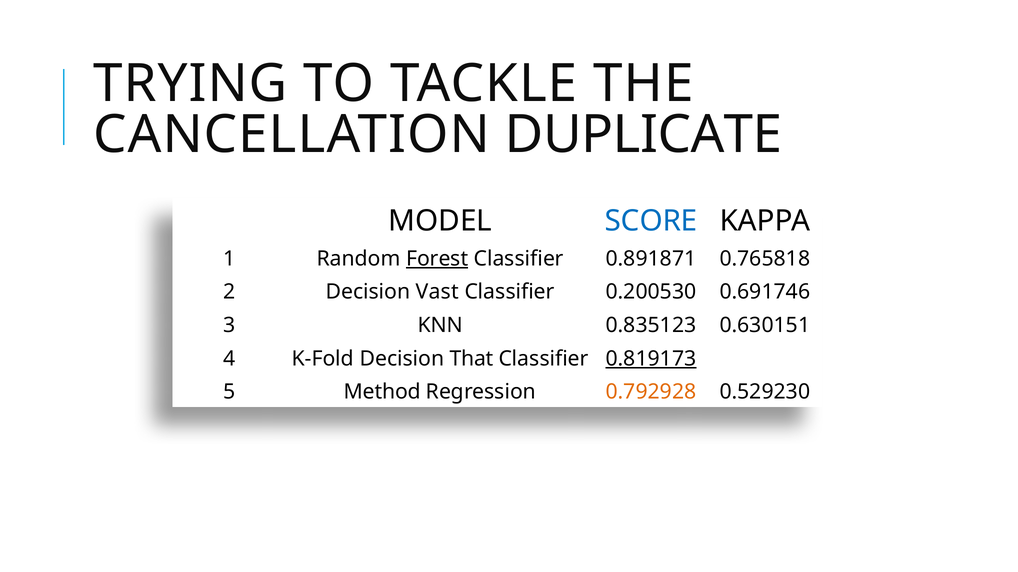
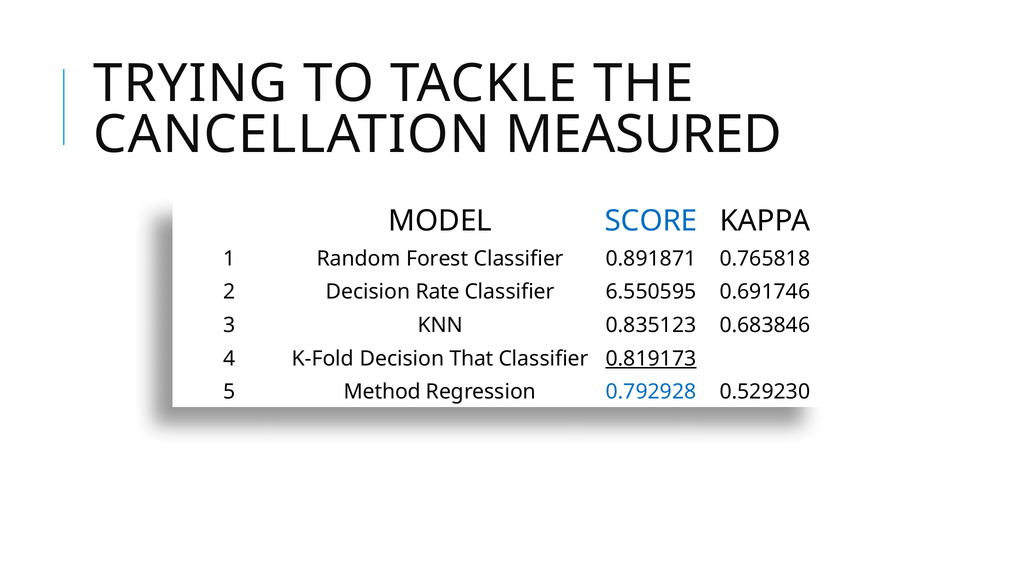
DUPLICATE: DUPLICATE -> MEASURED (644, 135)
Forest underline: present -> none (437, 259)
Vast: Vast -> Rate (438, 292)
0.200530: 0.200530 -> 6.550595 (651, 292)
0.630151: 0.630151 -> 0.683846 (765, 326)
0.792928 colour: orange -> blue (651, 392)
